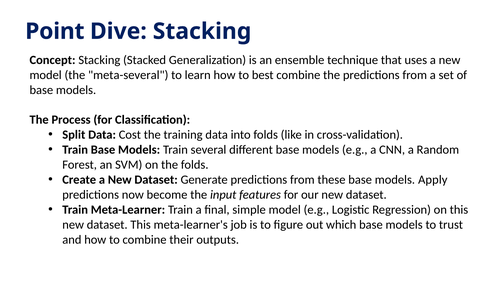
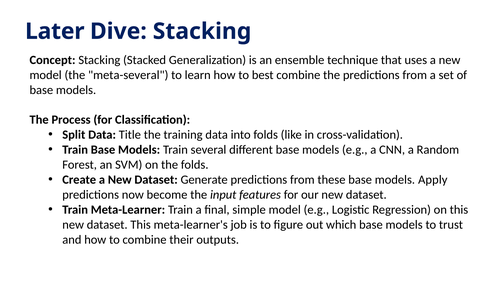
Point: Point -> Later (55, 31)
Cost: Cost -> Title (130, 135)
